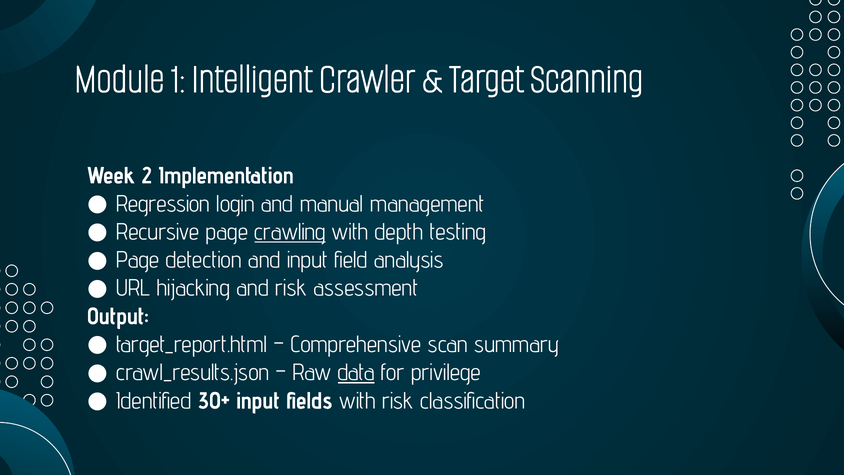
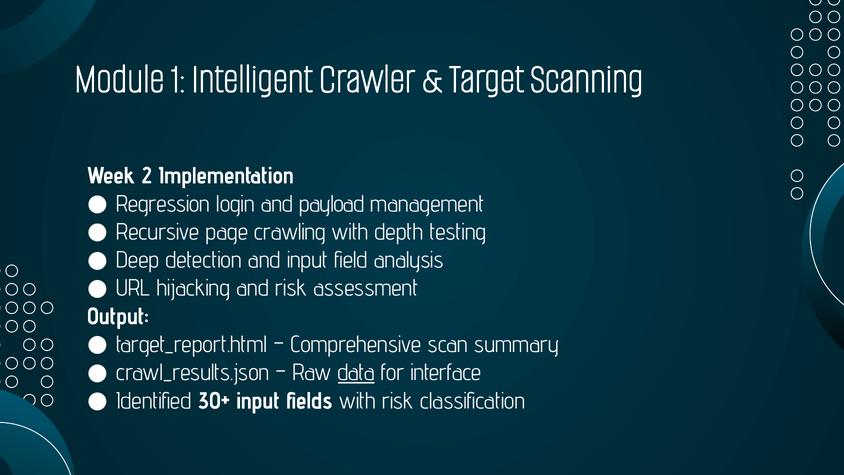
manual: manual -> payload (332, 204)
crawling underline: present -> none (290, 232)
Page: Page -> Deep (138, 260)
privilege: privilege -> interface (446, 373)
